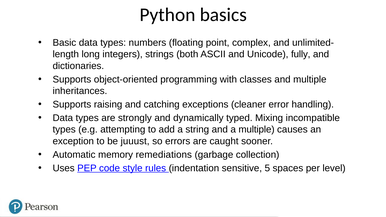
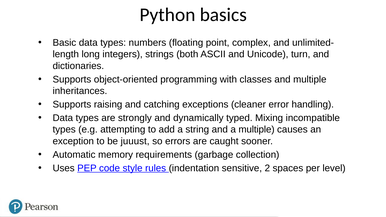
fully: fully -> turn (301, 54)
remediations: remediations -> requirements (164, 155)
5: 5 -> 2 (267, 168)
